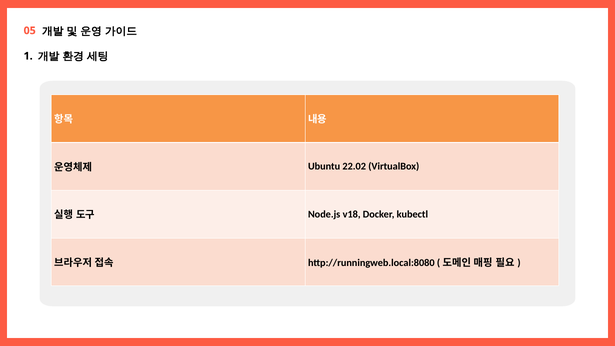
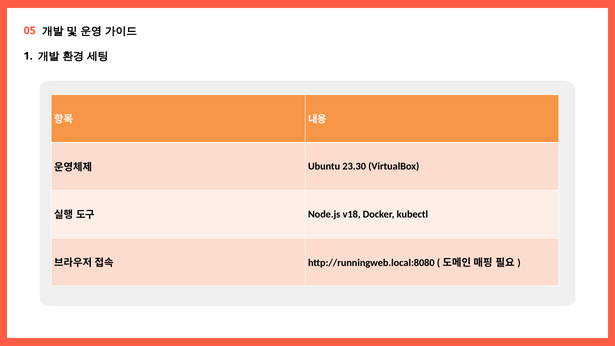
22.02: 22.02 -> 23.30 (354, 166)
